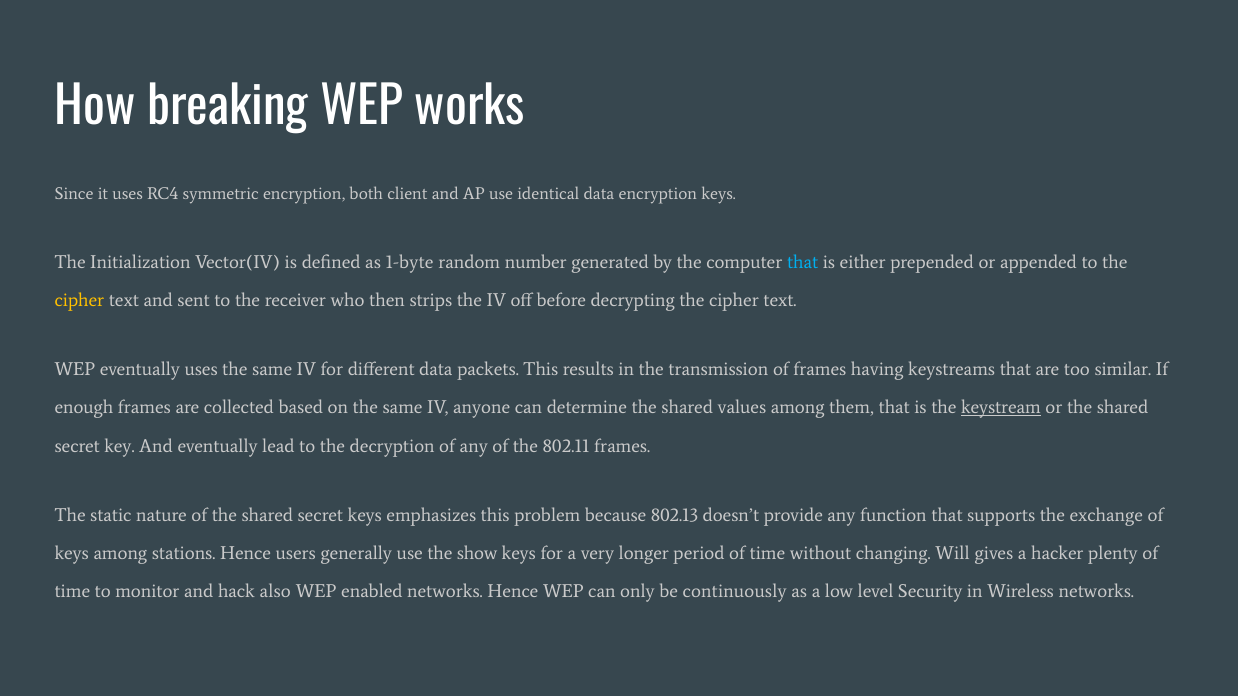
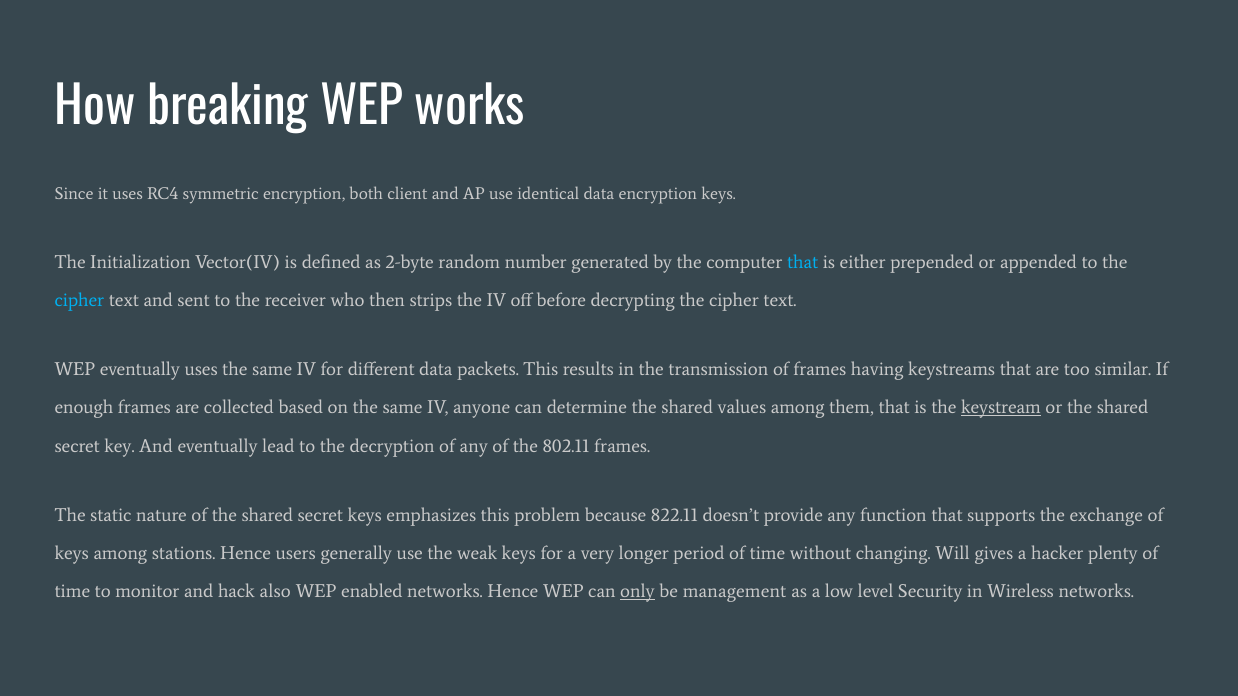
1-byte: 1-byte -> 2-byte (410, 263)
cipher colour: yellow -> light blue (79, 301)
802.13: 802.13 -> 822.11 (675, 515)
show: show -> weak (477, 553)
only underline: none -> present (637, 592)
continuously: continuously -> management (735, 592)
